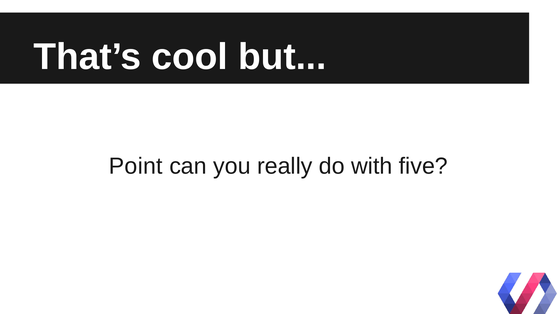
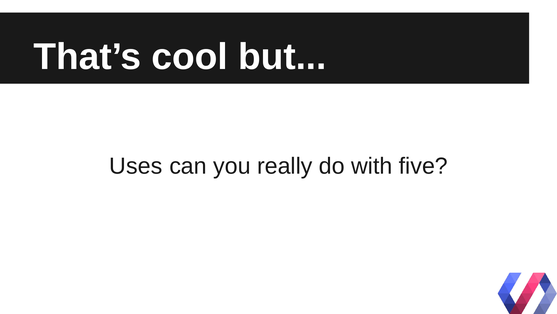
Point: Point -> Uses (136, 166)
